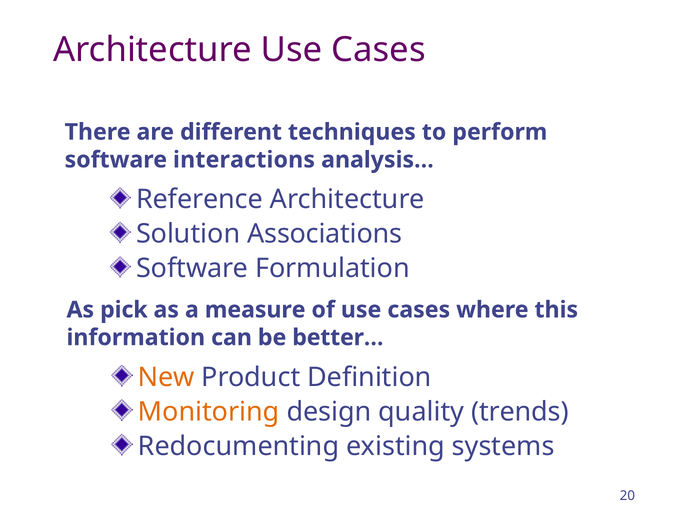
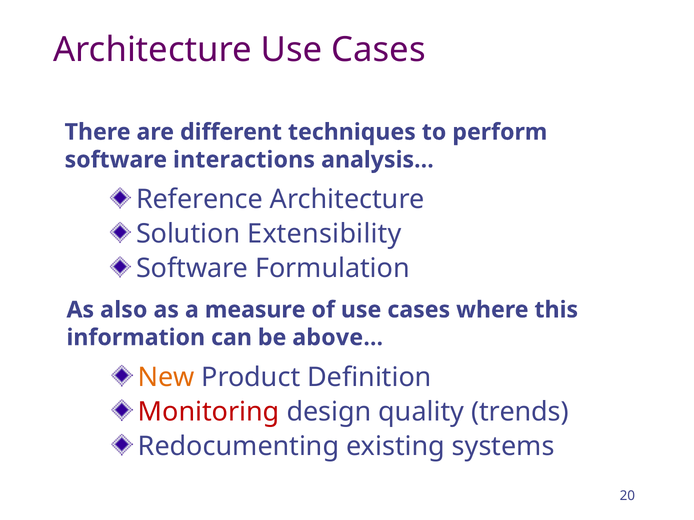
Associations: Associations -> Extensibility (324, 234)
pick: pick -> also (124, 310)
better…: better… -> above… (338, 338)
Monitoring colour: orange -> red (209, 412)
